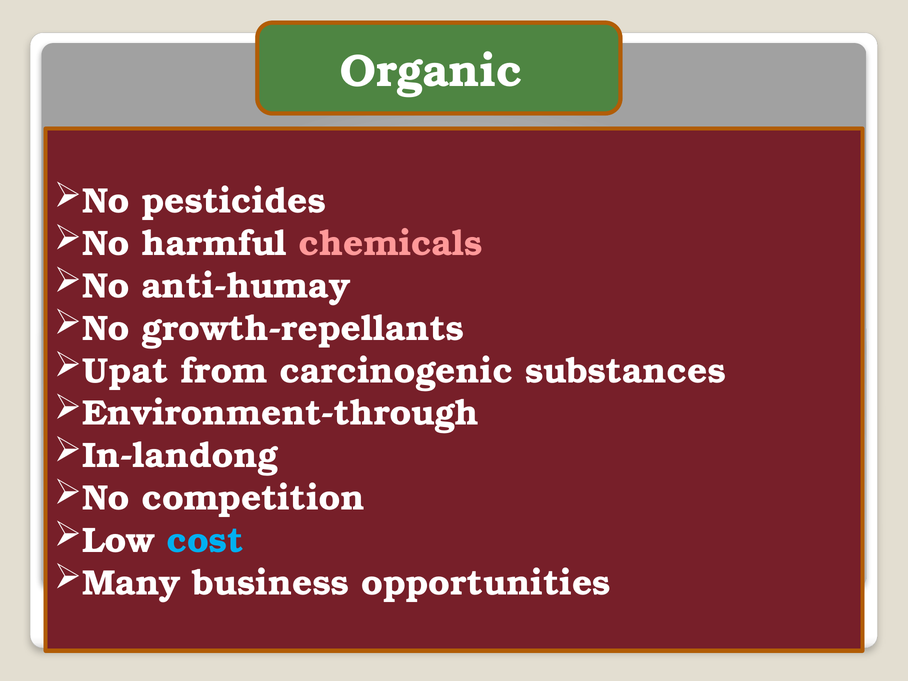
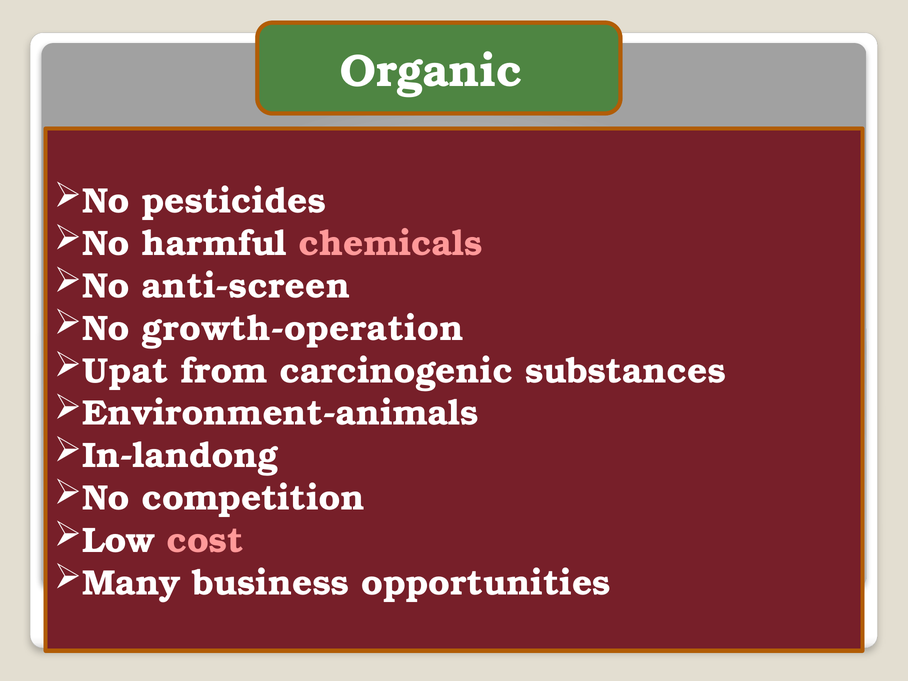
anti-humay: anti-humay -> anti-screen (246, 286)
growth-repellants: growth-repellants -> growth-operation (303, 329)
Environment-through: Environment-through -> Environment-animals (280, 413)
cost colour: light blue -> pink (205, 541)
